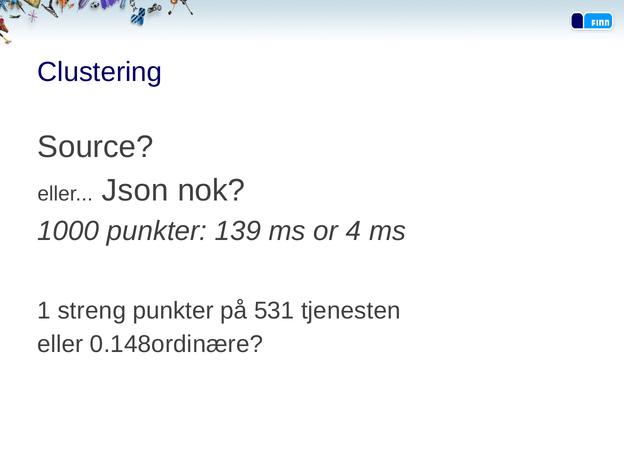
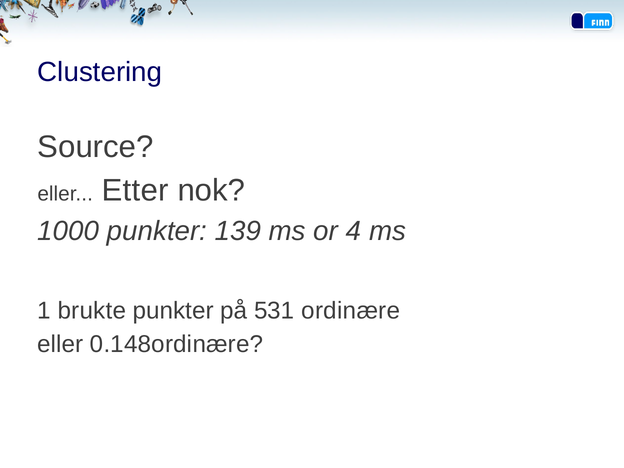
Json: Json -> Etter (135, 190)
streng: streng -> brukte (92, 311)
tjenesten: tjenesten -> ordinære (351, 311)
